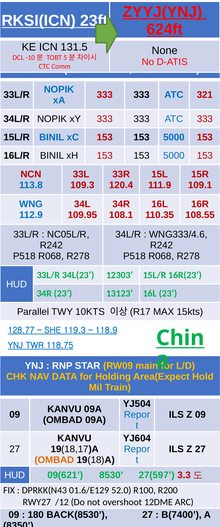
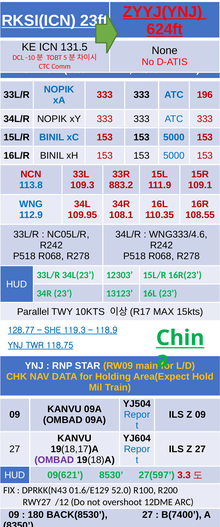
321: 321 -> 196 (205, 95)
120.4: 120.4 -> 883.2 (121, 185)
OMBAD colour: orange -> purple (54, 459)
